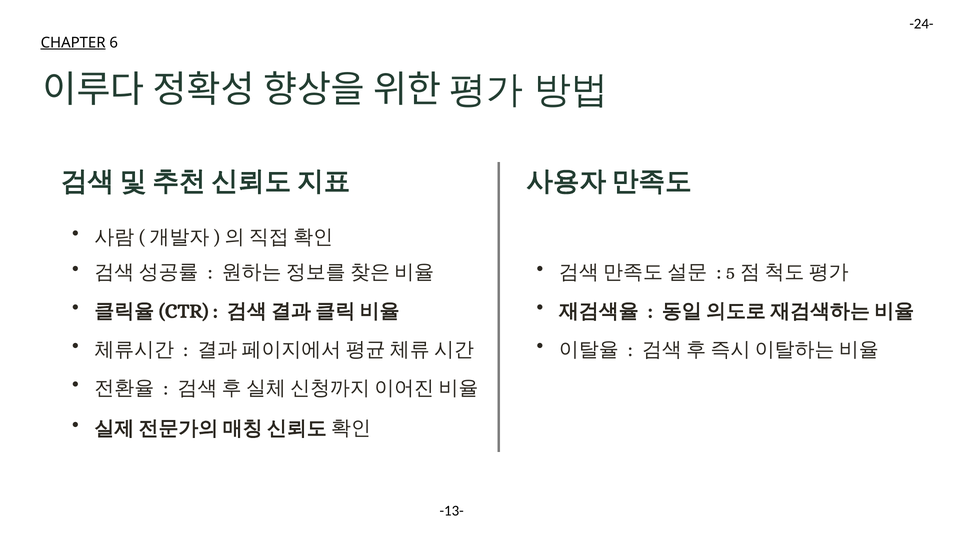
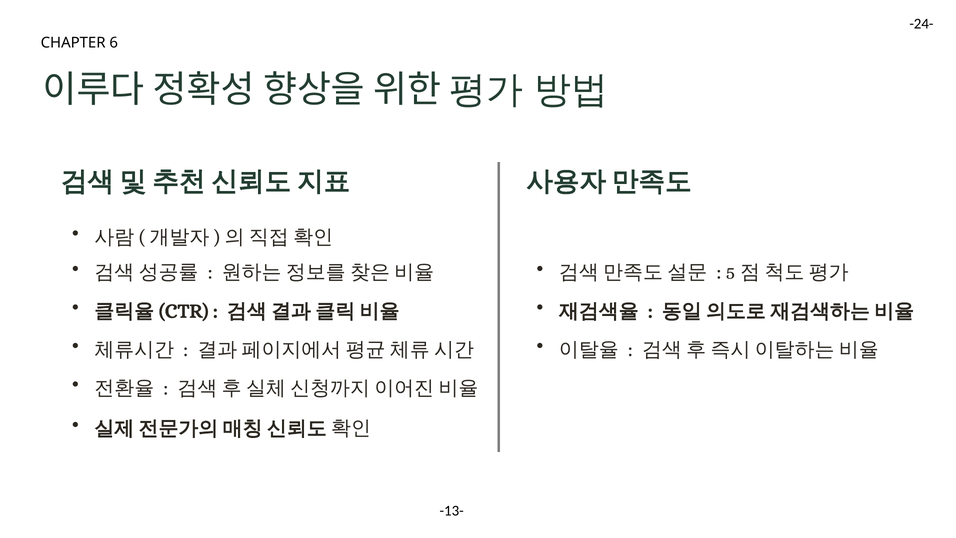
CHAPTER underline: present -> none (73, 43)
